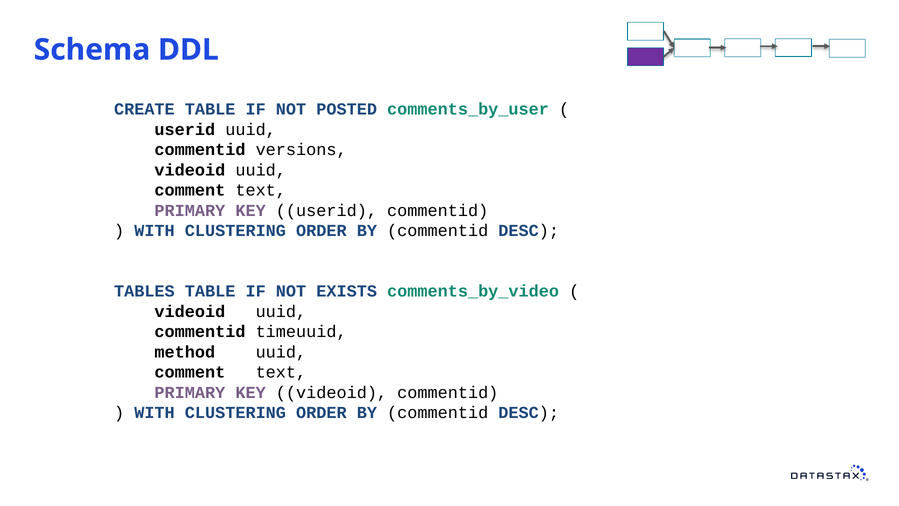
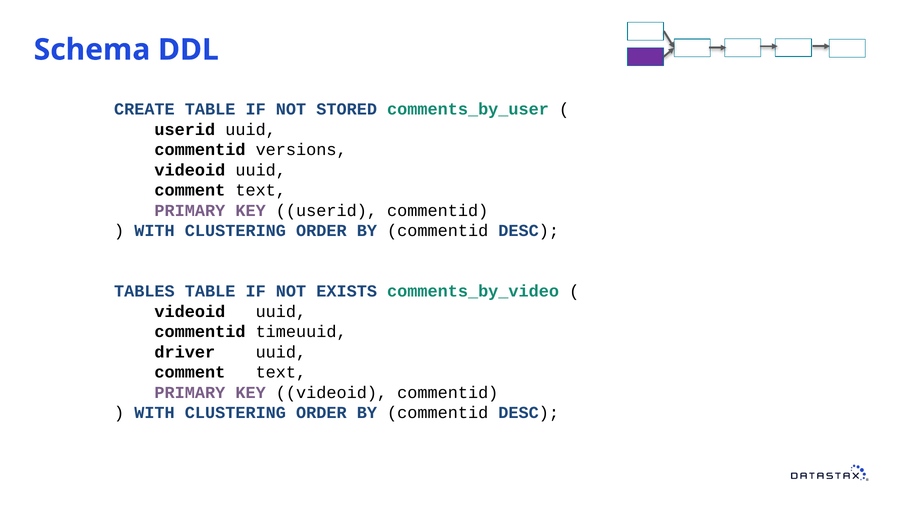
POSTED: POSTED -> STORED (347, 109)
method: method -> driver (185, 352)
